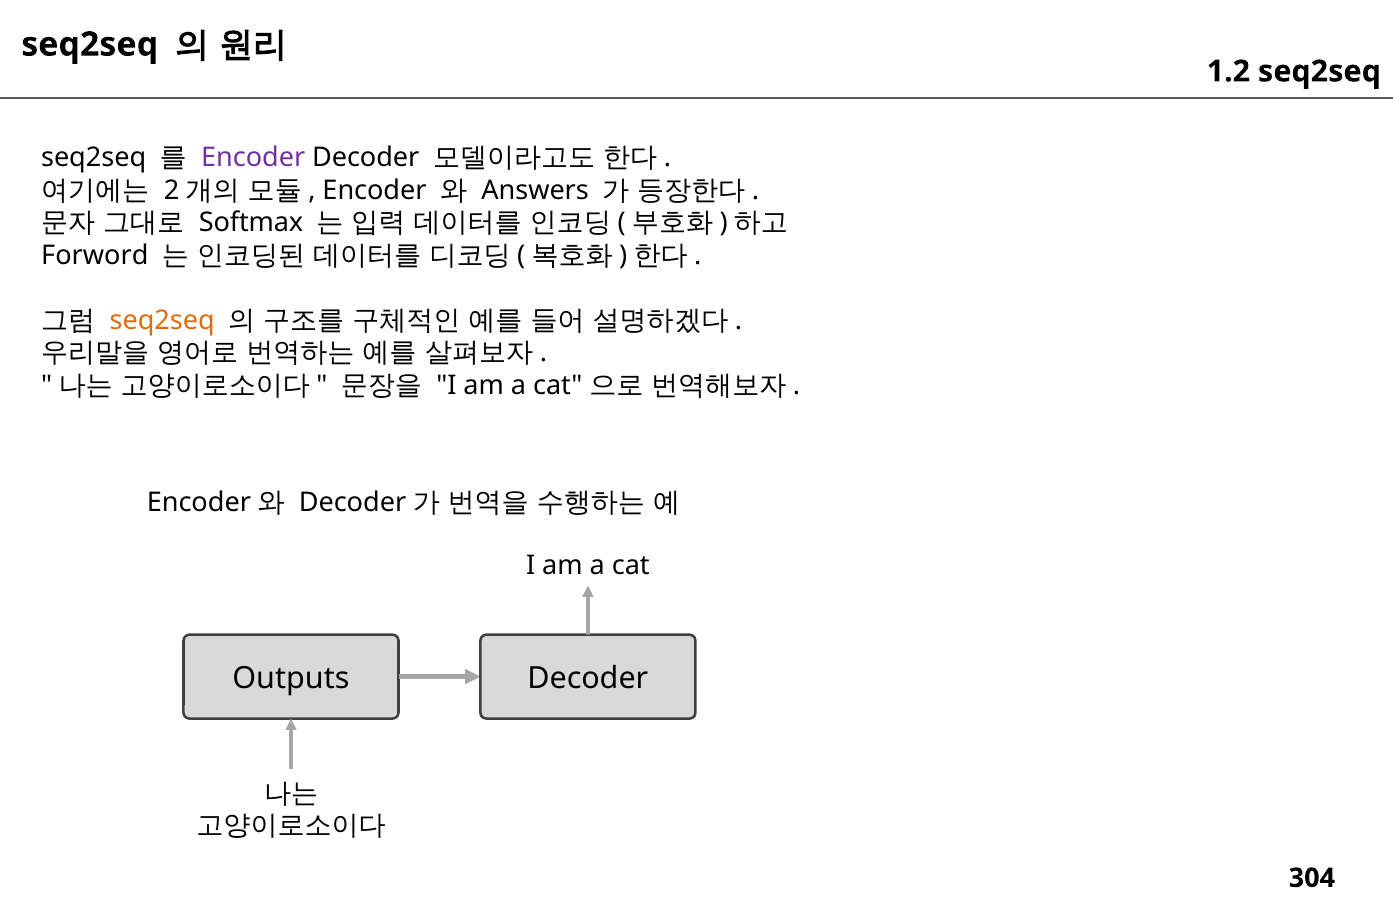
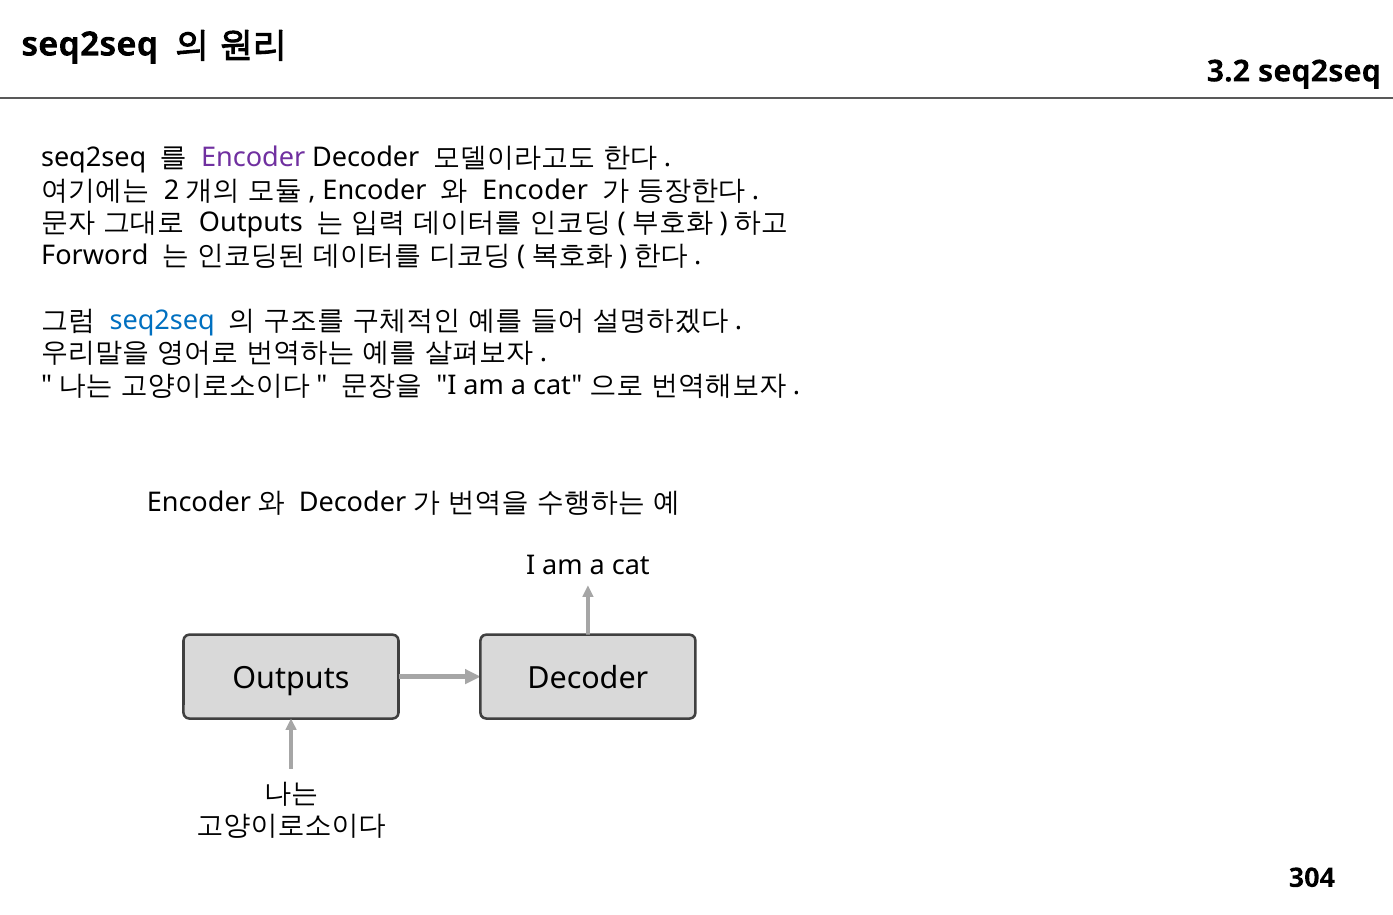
1.2: 1.2 -> 3.2 (1228, 71)
Answers: Answers -> Encoder (535, 190)
Softmax: Softmax -> Outputs (251, 223)
seq2seq colour: orange -> blue (162, 320)
